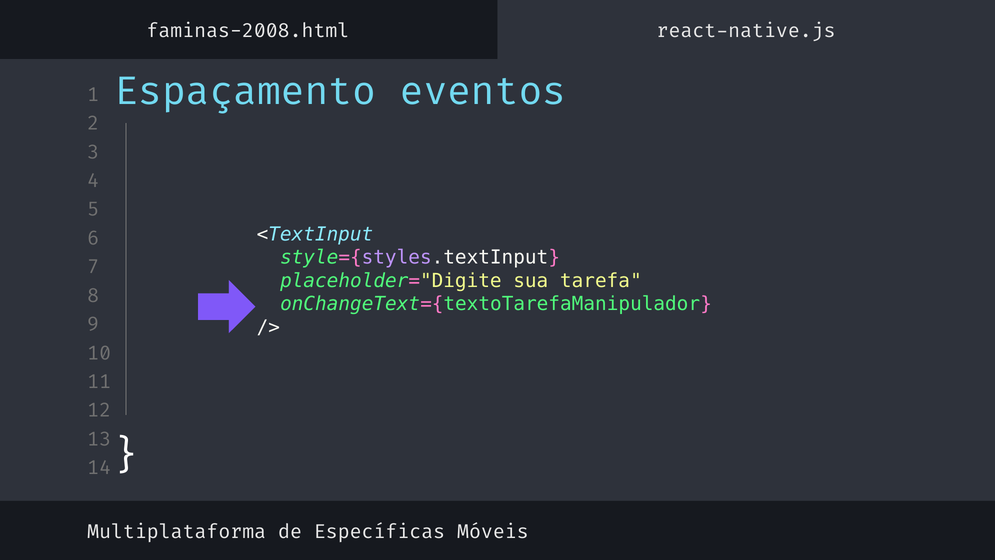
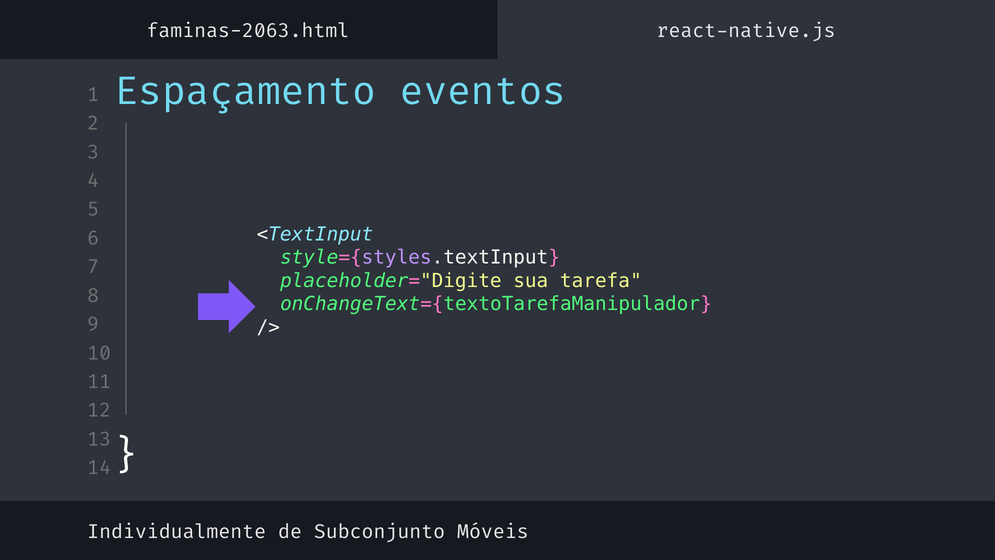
faminas-2008.html: faminas-2008.html -> faminas-2063.html (248, 31)
Multiplataforma: Multiplataforma -> Individualmente (177, 532)
Específicas: Específicas -> Subconjunto (379, 532)
